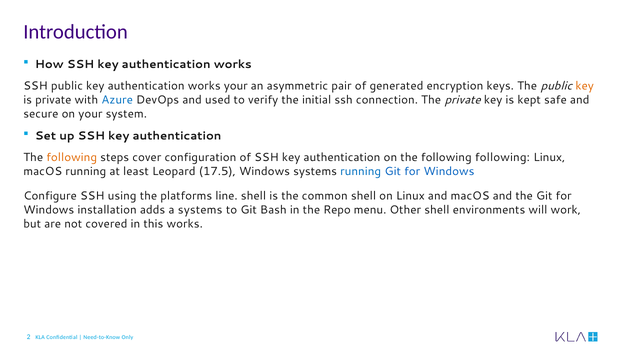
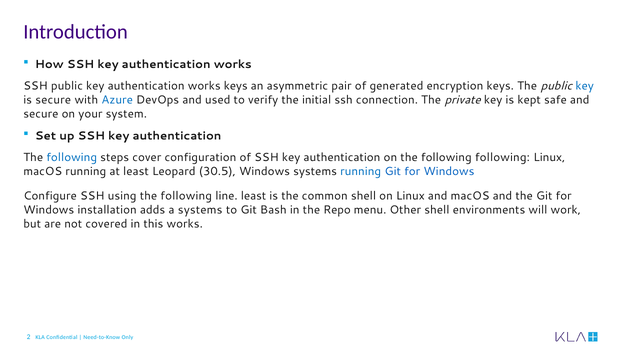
works your: your -> keys (236, 86)
key colour: orange -> blue (585, 86)
is private: private -> secure (53, 100)
following colour: orange -> blue (72, 157)
17.5: 17.5 -> 30.5 (217, 171)
using the platforms: platforms -> following (186, 195)
line shell: shell -> least (254, 195)
